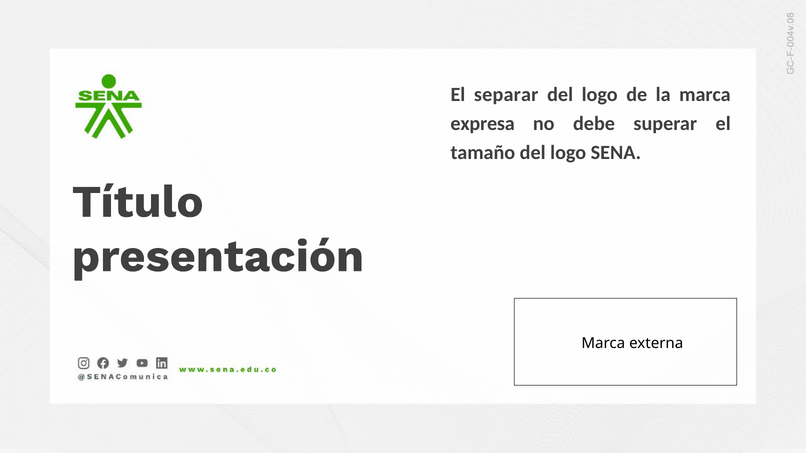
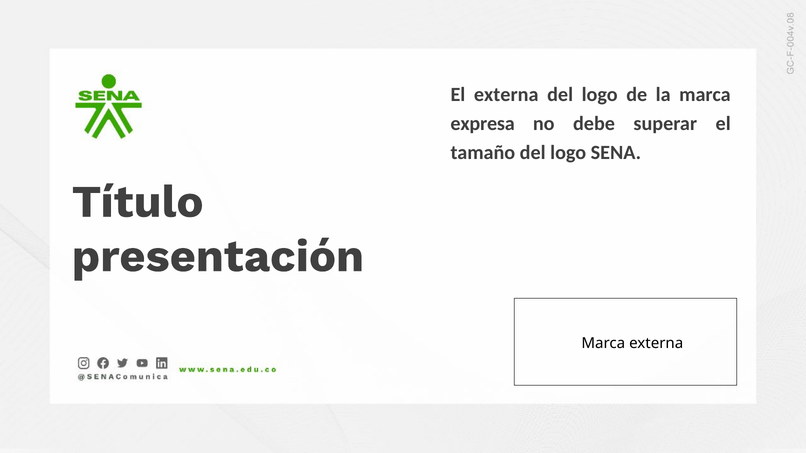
El separar: separar -> externa (506, 95)
